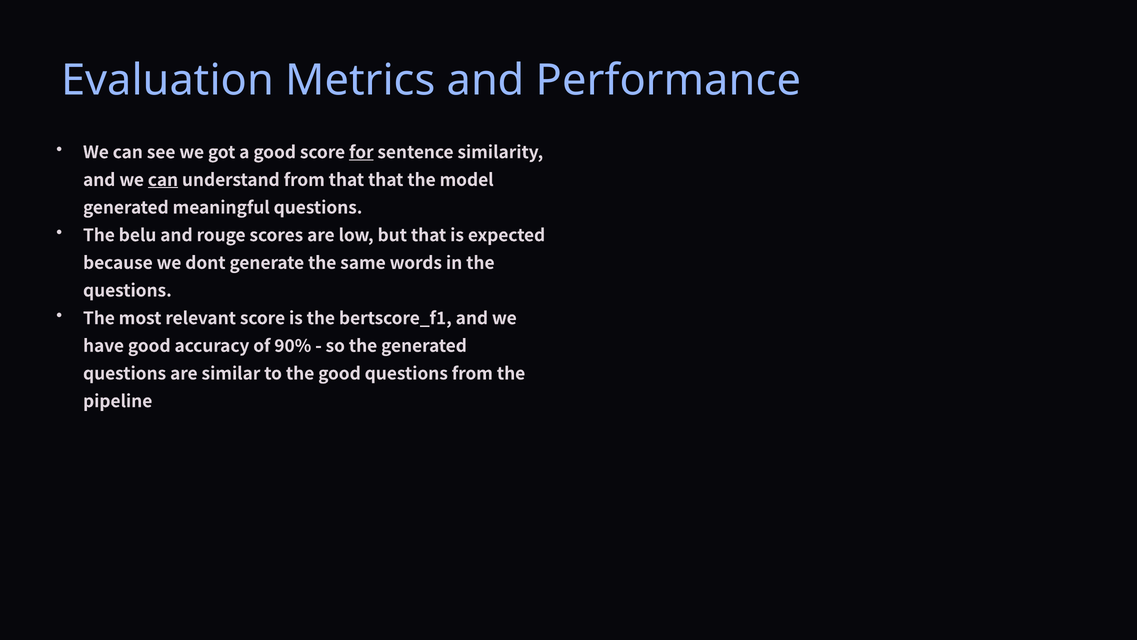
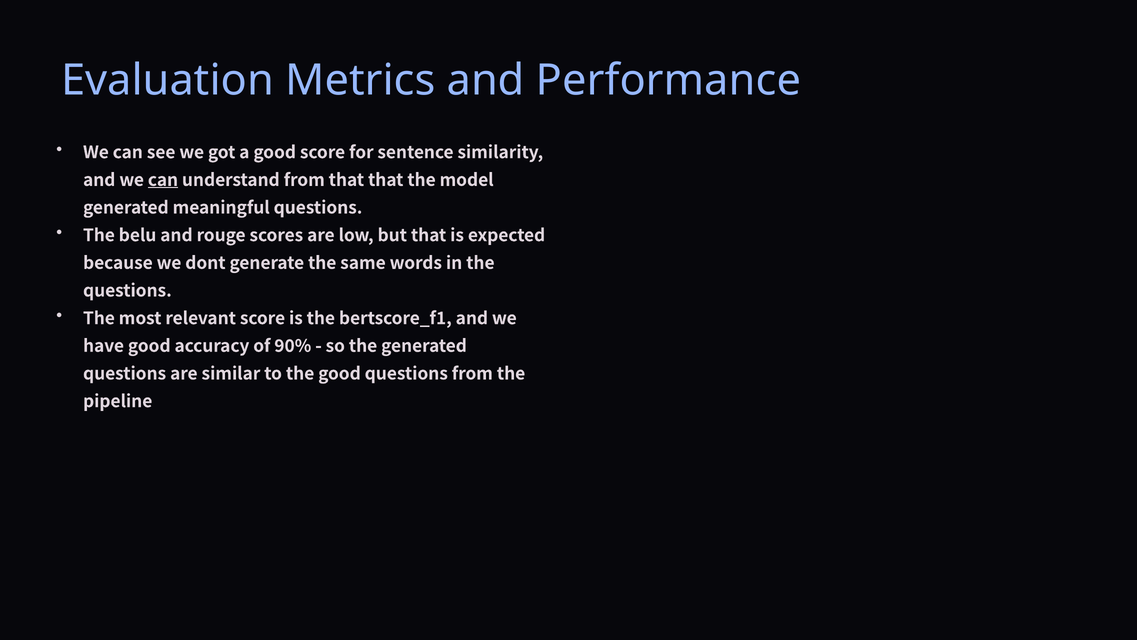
for underline: present -> none (361, 152)
